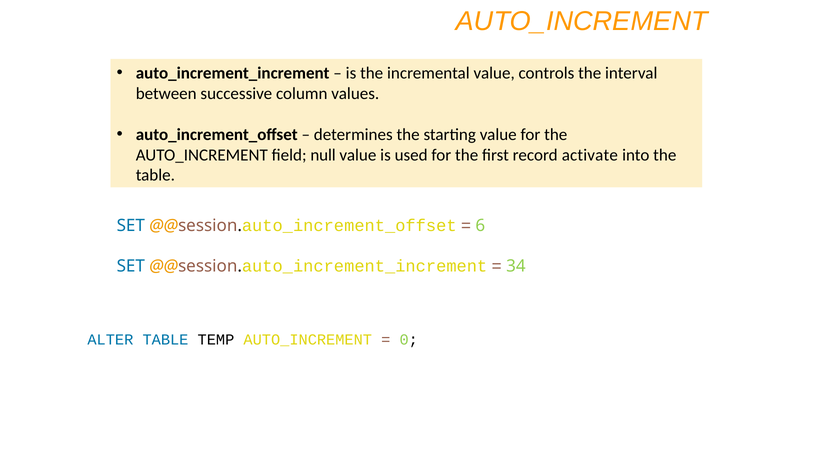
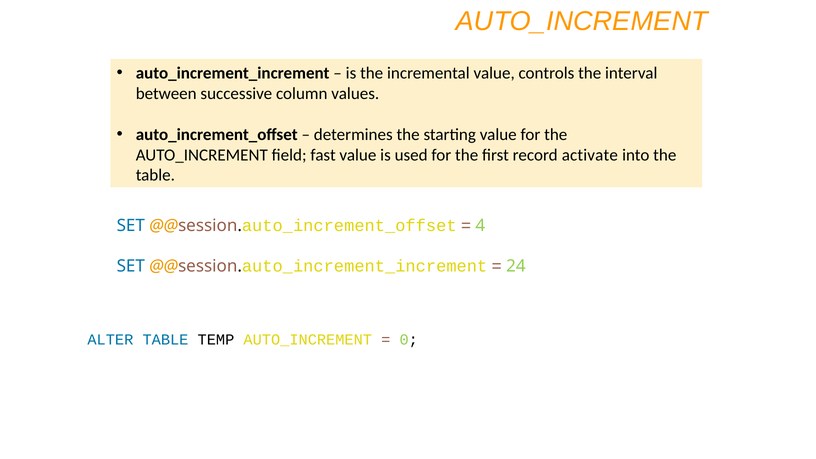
null: null -> fast (323, 155)
6: 6 -> 4 (480, 226)
34: 34 -> 24 (516, 266)
